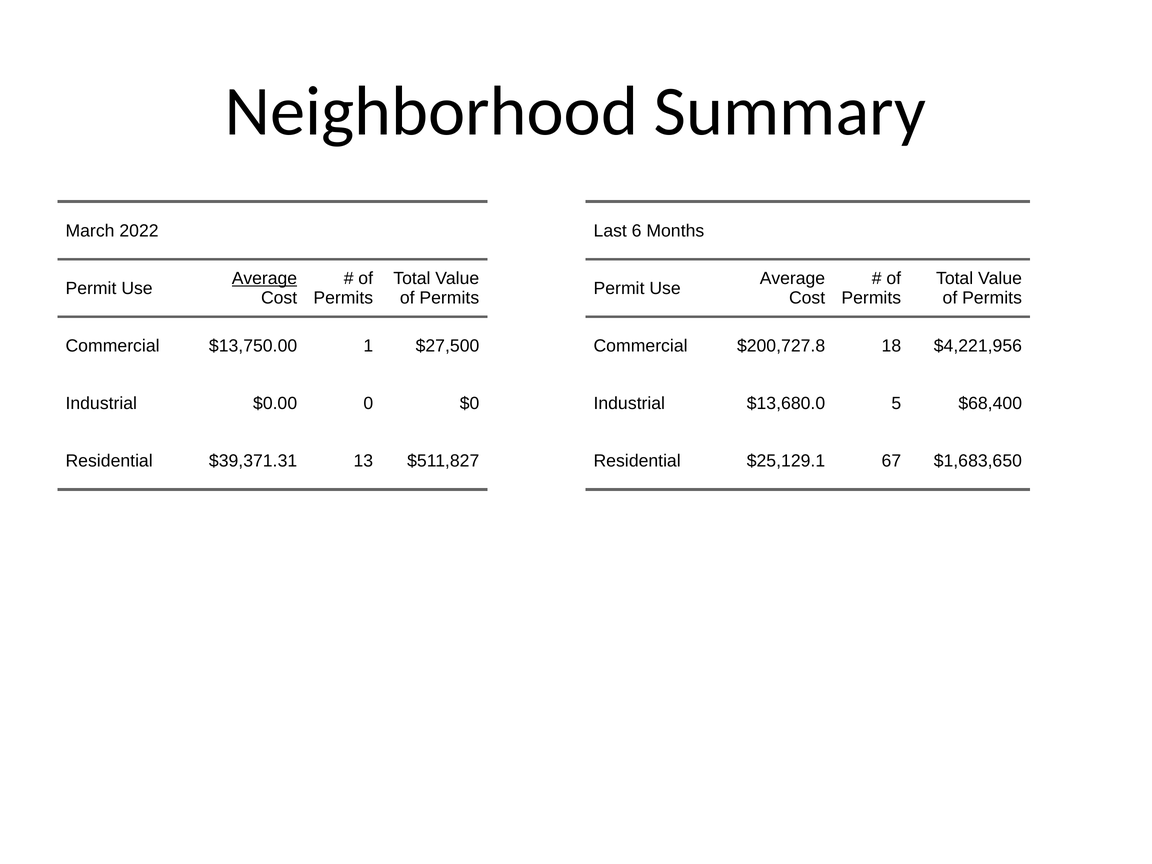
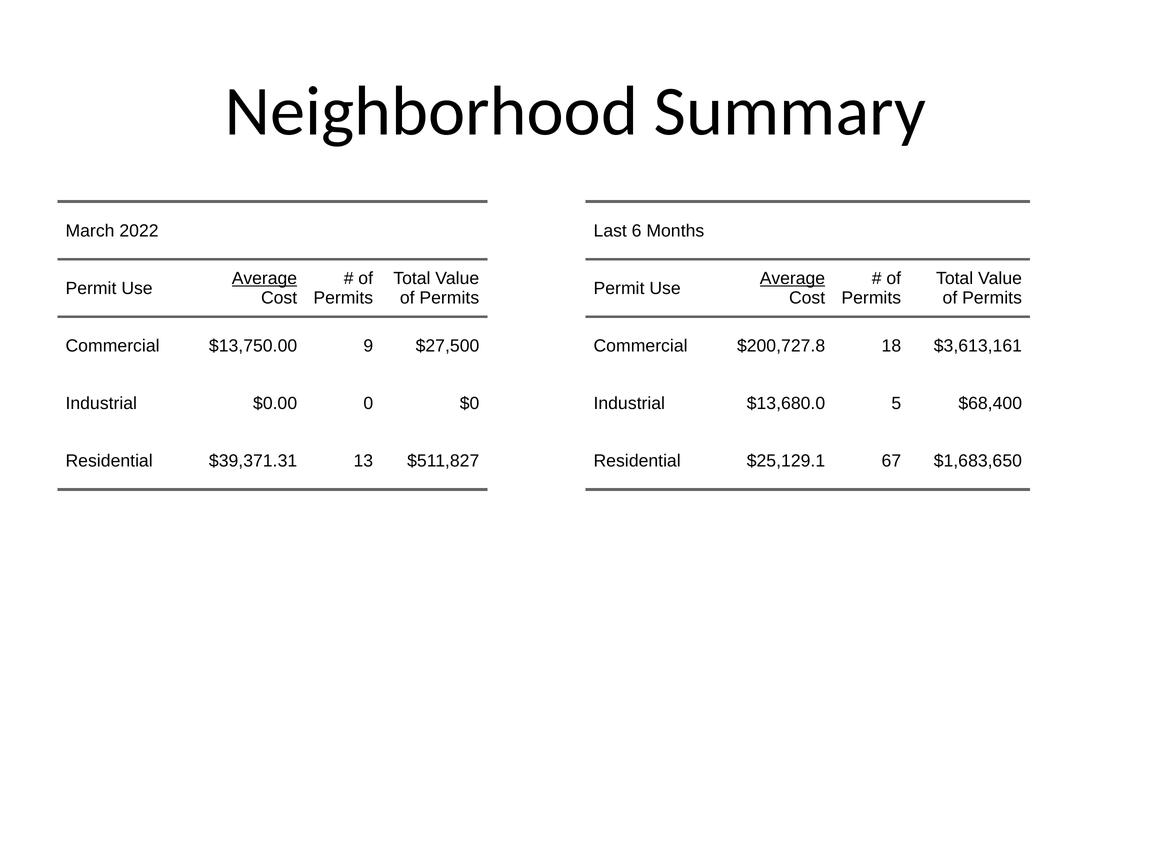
Average underline: none -> present (792, 279)
1: 1 -> 9 (368, 346)
$4,221,956: $4,221,956 -> $3,613,161 (978, 346)
